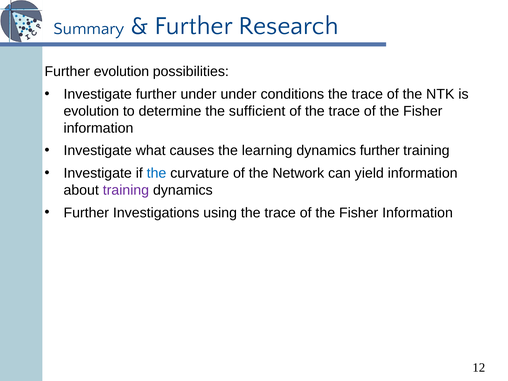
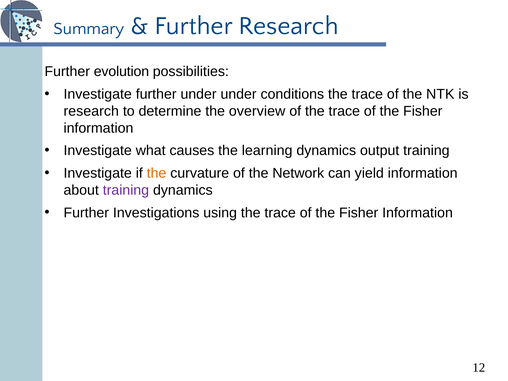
evolution: evolution -> research (91, 111)
sufficient: sufficient -> overview (257, 111)
dynamics further: further -> output (380, 151)
the colour: blue -> orange (157, 173)
